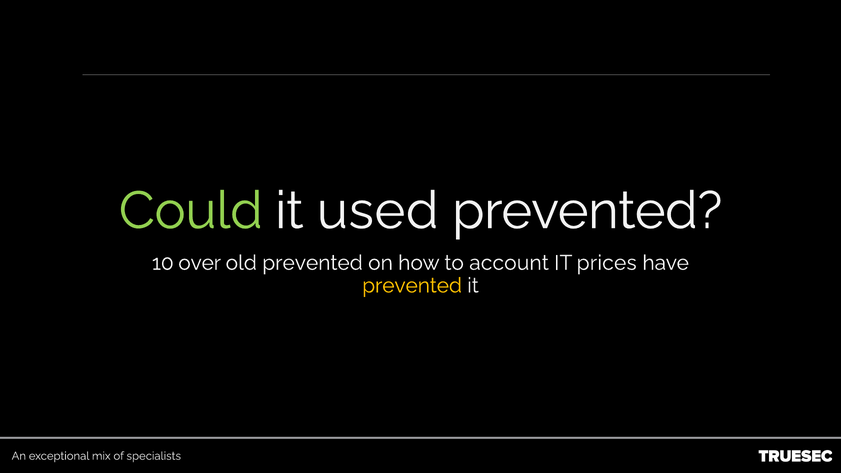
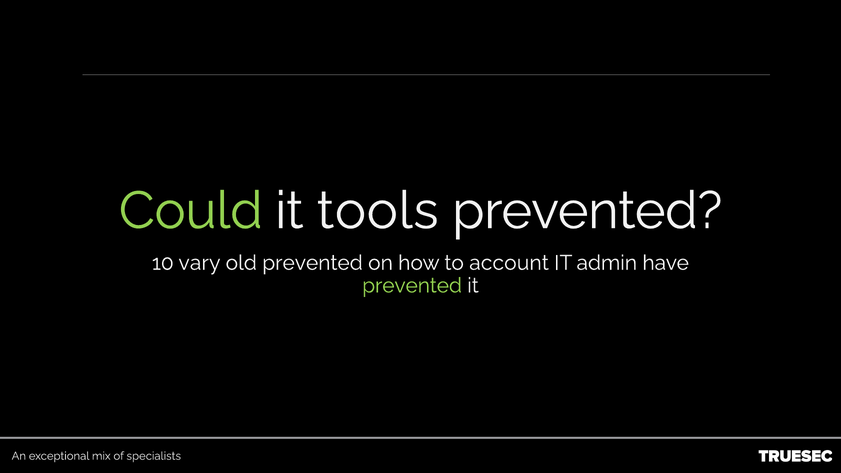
used: used -> tools (378, 211)
over: over -> vary (199, 263)
prices: prices -> admin (607, 263)
prevented colour: yellow -> light green (412, 286)
